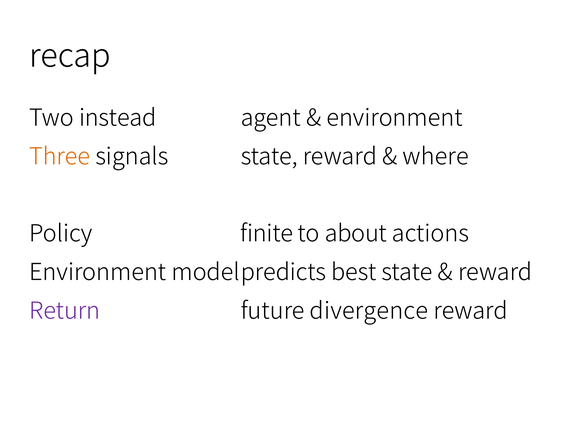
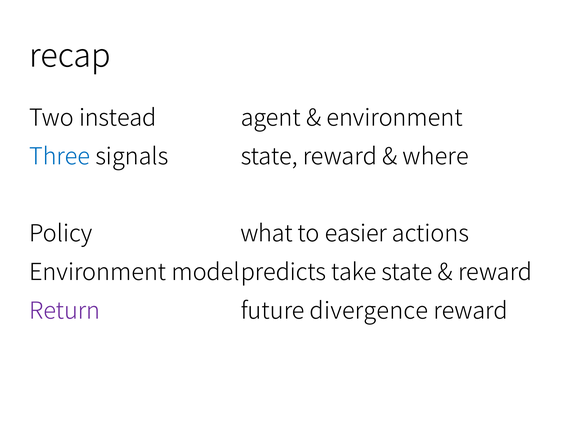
Three colour: orange -> blue (60, 157)
finite: finite -> what (267, 234)
about: about -> easier (356, 234)
best: best -> take (354, 273)
